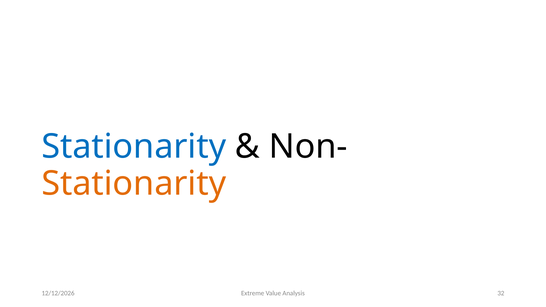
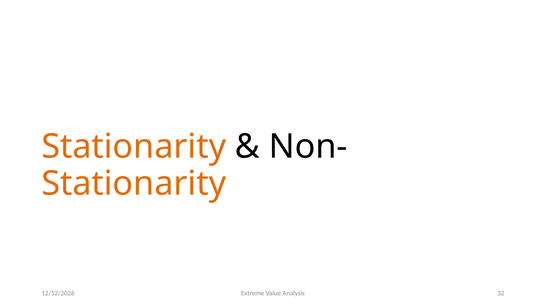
Stationarity colour: blue -> orange (134, 147)
